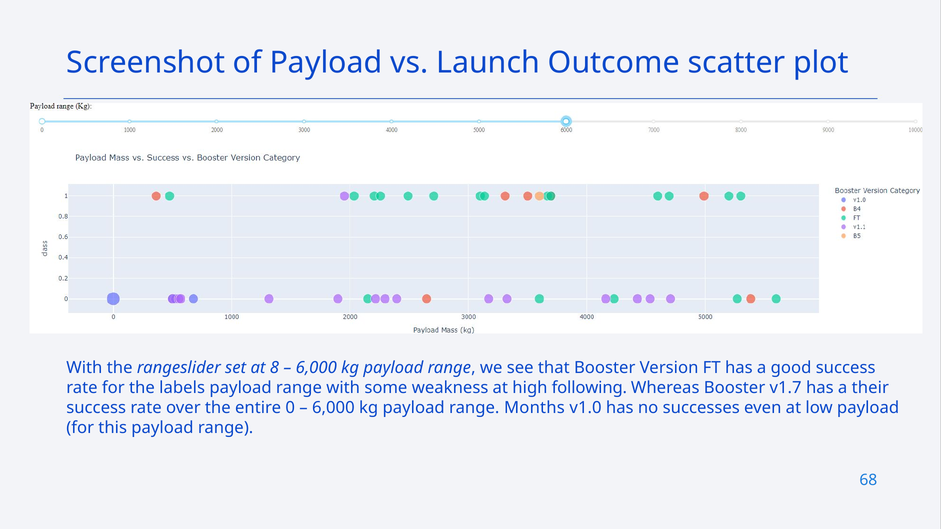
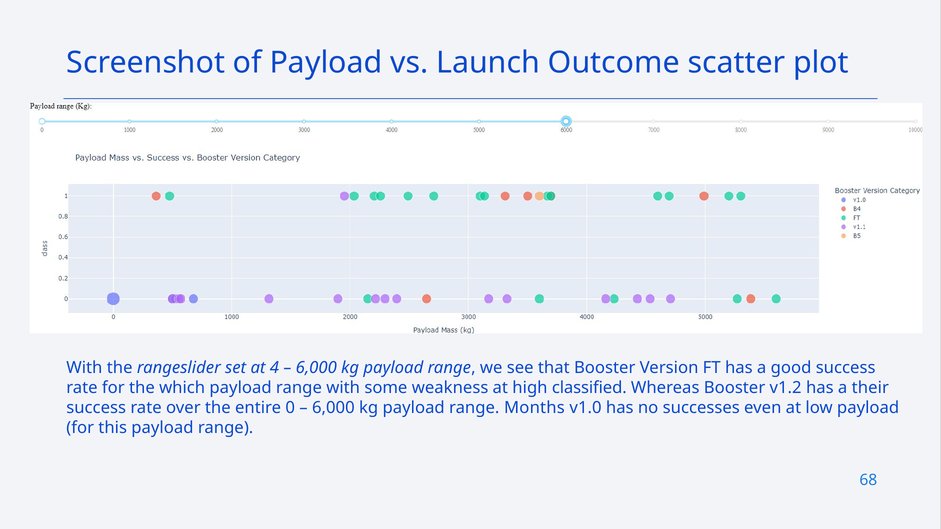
8: 8 -> 4 (274, 368)
labels: labels -> which (182, 388)
following: following -> classified (589, 388)
v1.7: v1.7 -> v1.2 (786, 388)
